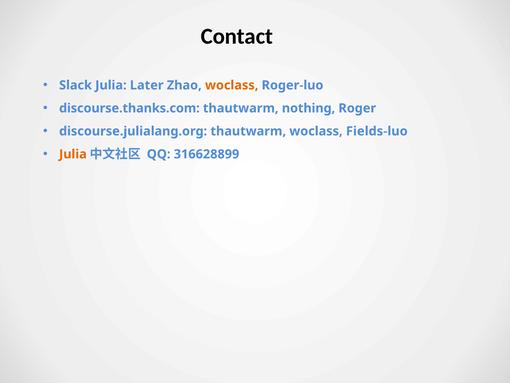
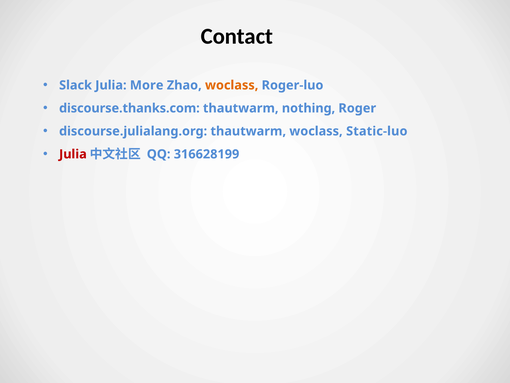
Later: Later -> More (147, 85)
Fields-luo: Fields-luo -> Static-luo (377, 131)
Julia colour: orange -> red (73, 154)
316628899: 316628899 -> 316628199 (207, 154)
